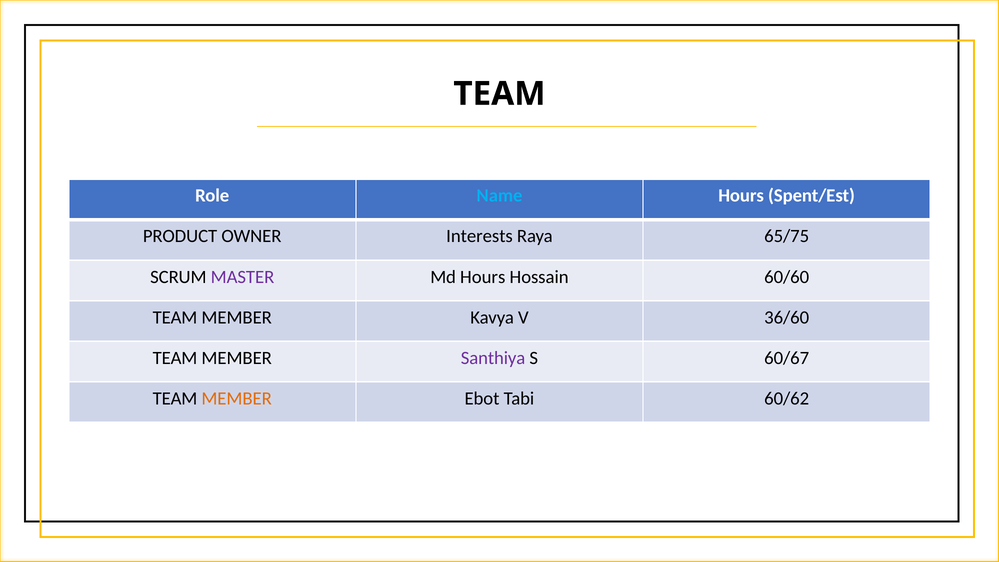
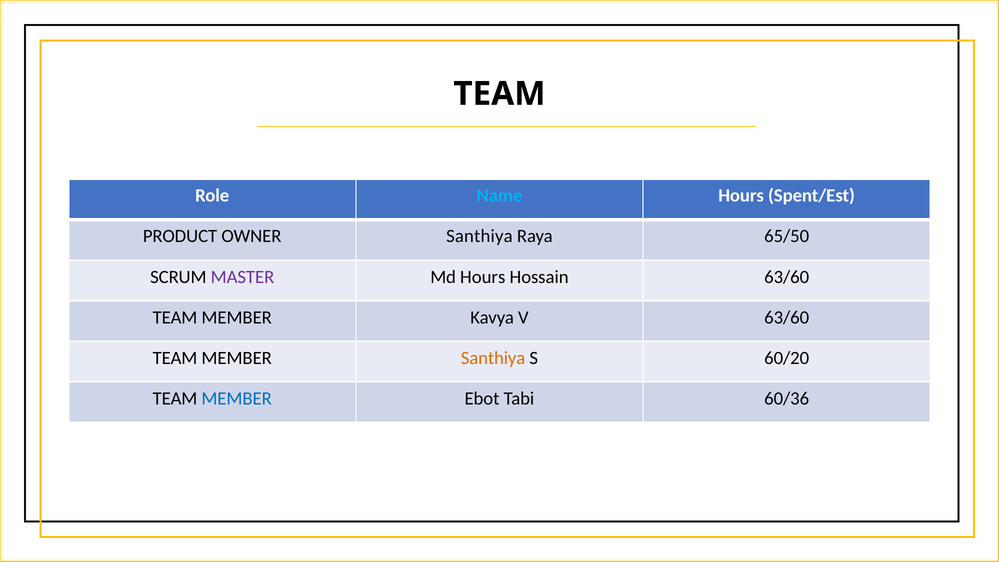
OWNER Interests: Interests -> Santhiya (479, 236)
65/75: 65/75 -> 65/50 (787, 236)
Hossain 60/60: 60/60 -> 63/60 (787, 277)
V 36/60: 36/60 -> 63/60 (787, 317)
Santhiya colour: purple -> orange (493, 358)
60/67: 60/67 -> 60/20 (787, 358)
MEMBER colour: orange -> blue (237, 398)
60/62: 60/62 -> 60/36 (787, 398)
